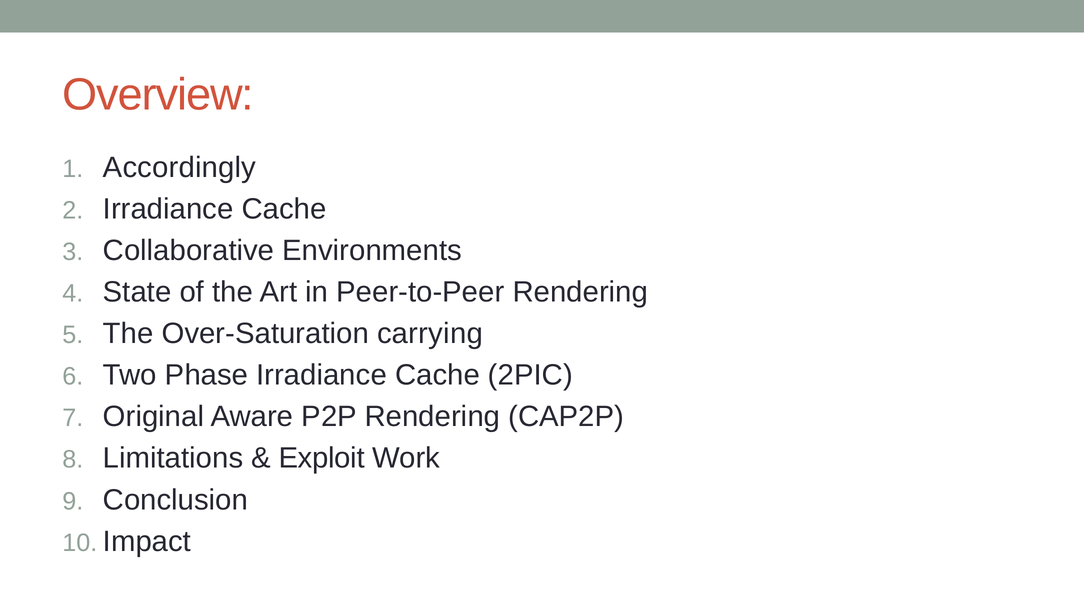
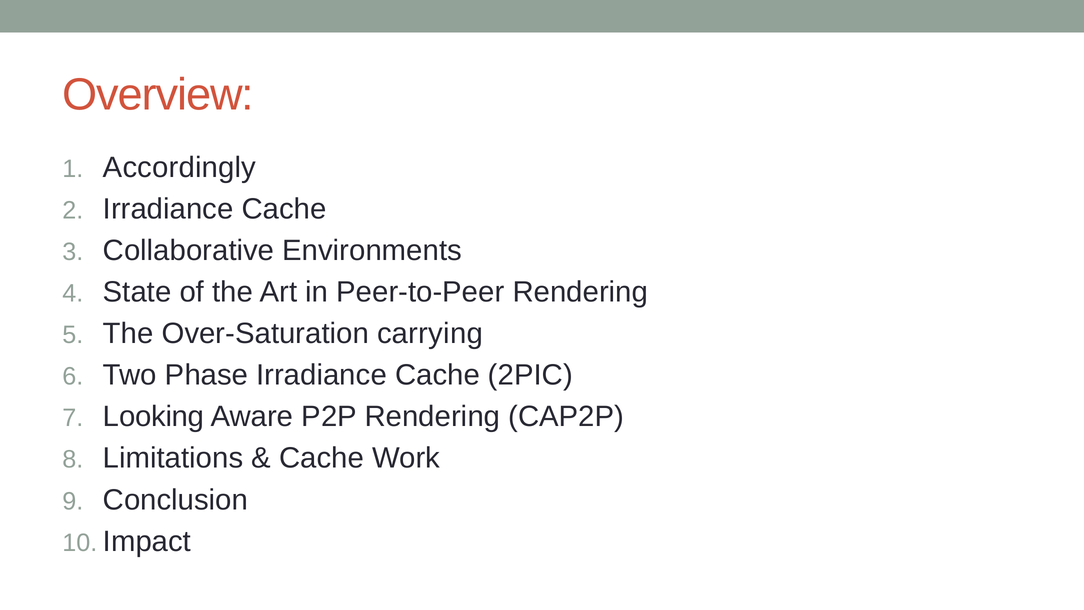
Original: Original -> Looking (154, 417)
Exploit: Exploit -> Cache (322, 458)
